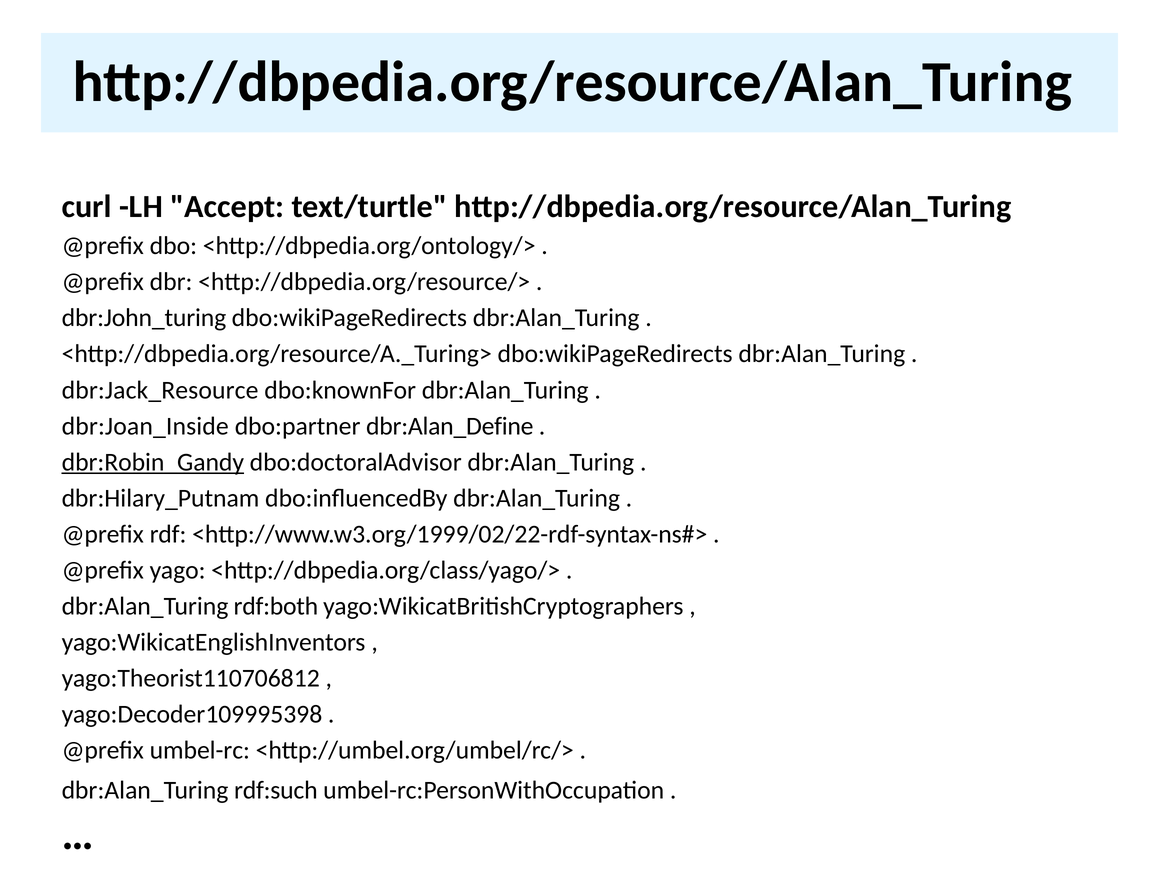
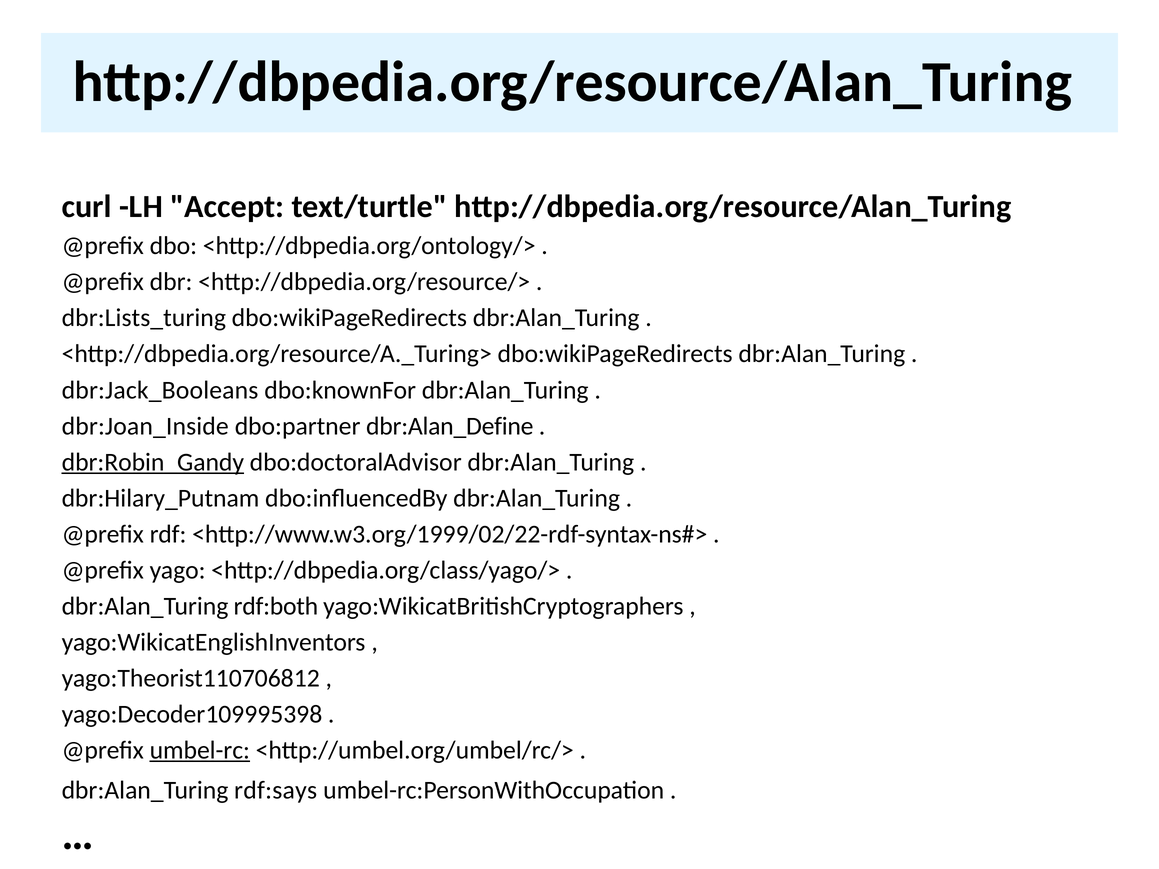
dbr:John_turing: dbr:John_turing -> dbr:Lists_turing (144, 318)
dbr:Jack_Resource: dbr:Jack_Resource -> dbr:Jack_Booleans (160, 390)
umbel-rc underline: none -> present (200, 751)
rdf:such: rdf:such -> rdf:says (276, 791)
